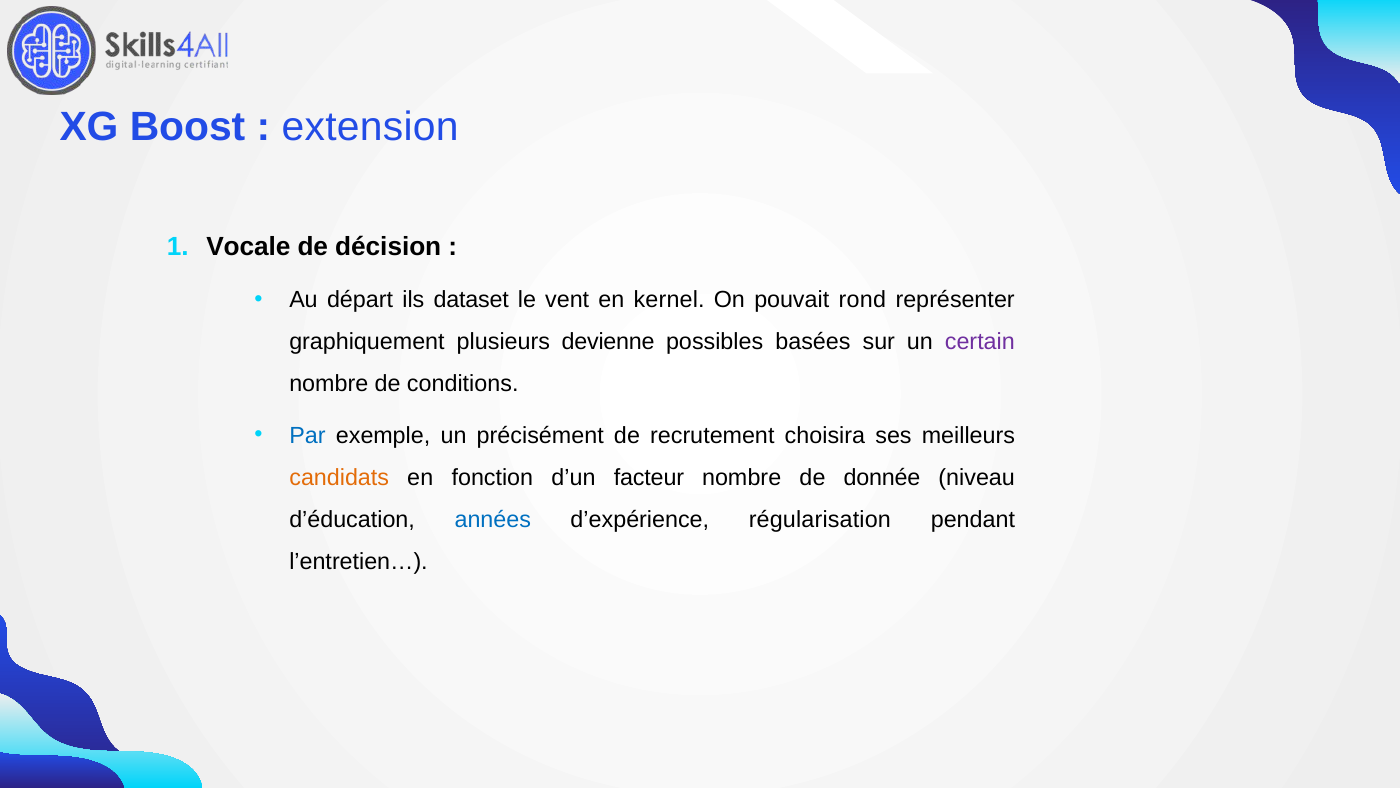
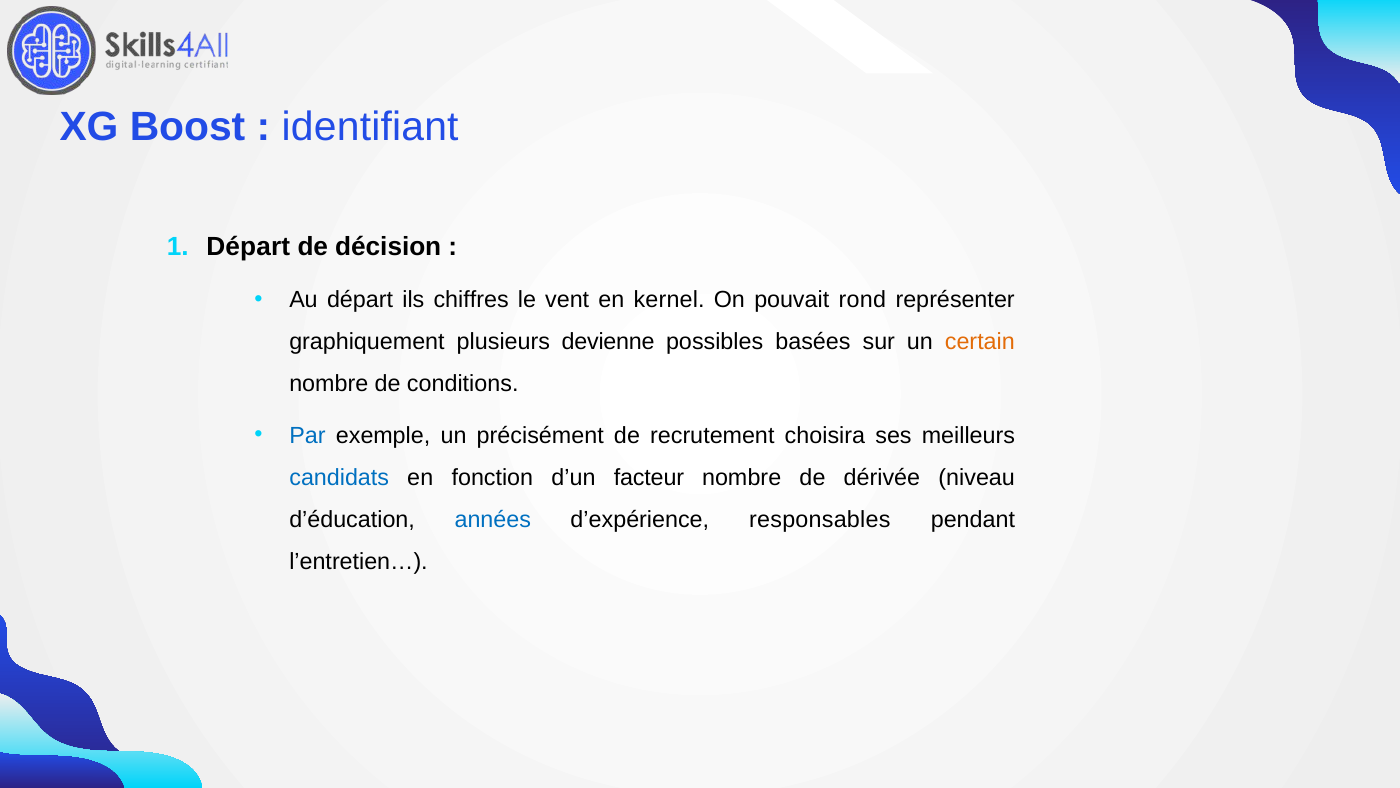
extension: extension -> identifiant (370, 127)
Vocale: Vocale -> Départ (248, 246)
dataset: dataset -> chiffres (471, 299)
certain colour: purple -> orange (980, 341)
candidats colour: orange -> blue (339, 477)
donnée: donnée -> dérivée (882, 477)
régularisation: régularisation -> responsables (820, 519)
